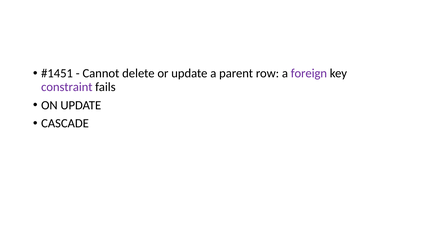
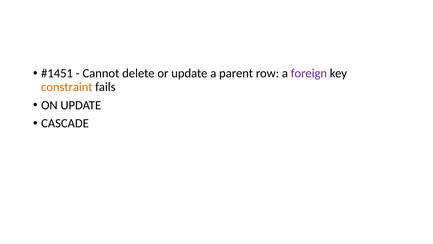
constraint colour: purple -> orange (67, 87)
